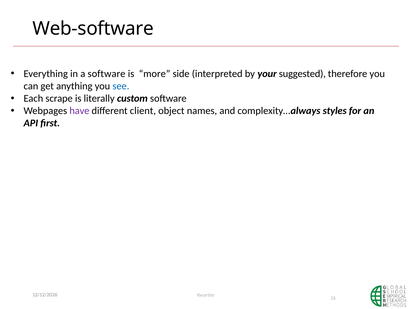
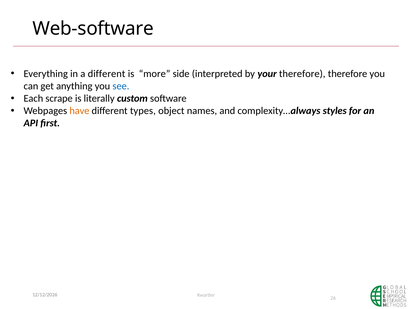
a software: software -> different (107, 74)
your suggested: suggested -> therefore (302, 74)
have colour: purple -> orange (79, 111)
client: client -> types (143, 111)
